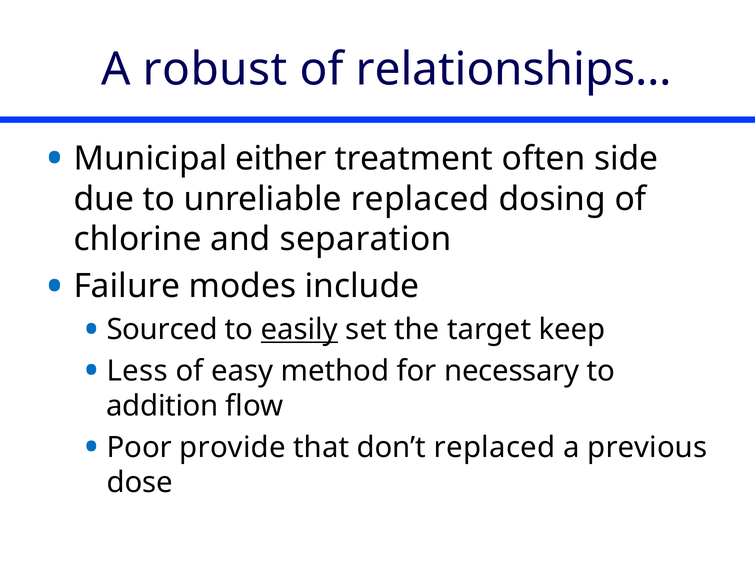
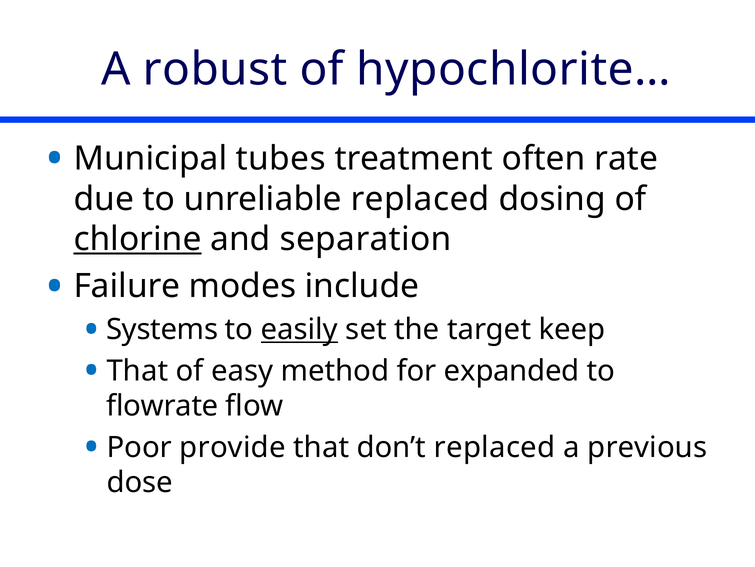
relationships…: relationships… -> hypochlorite… (513, 69)
either: either -> tubes (281, 158)
side: side -> rate (626, 158)
chlorine underline: none -> present (138, 239)
Sourced: Sourced -> Systems (162, 329)
Less: Less -> That (137, 370)
necessary: necessary -> expanded (512, 370)
addition: addition -> flowrate (162, 406)
